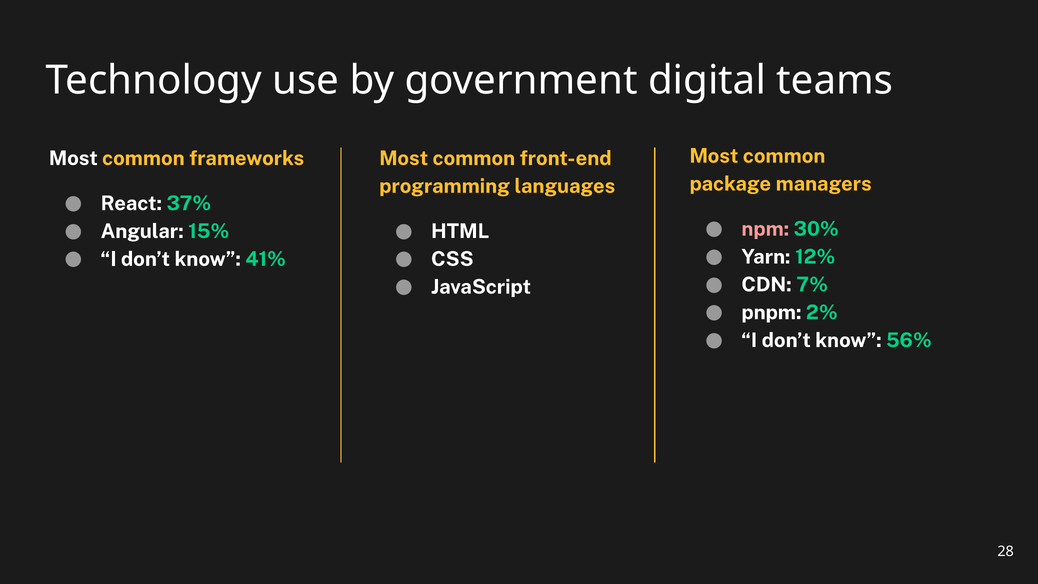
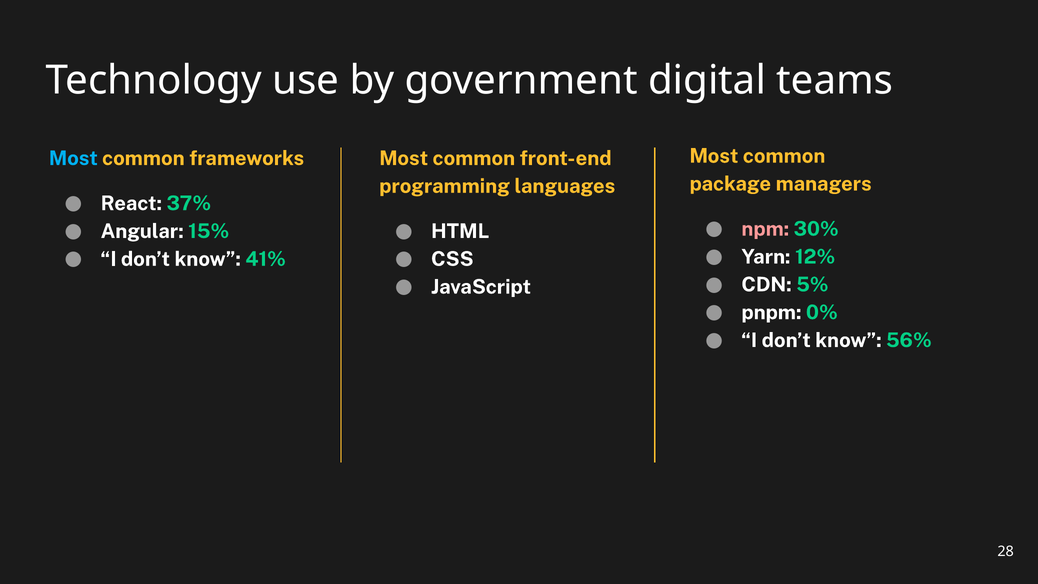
Most colour: white -> light blue (73, 158)
7%: 7% -> 5% (812, 285)
2%: 2% -> 0% (822, 312)
